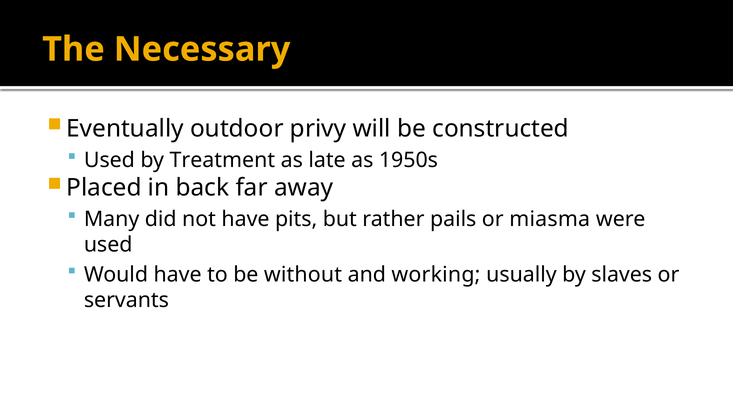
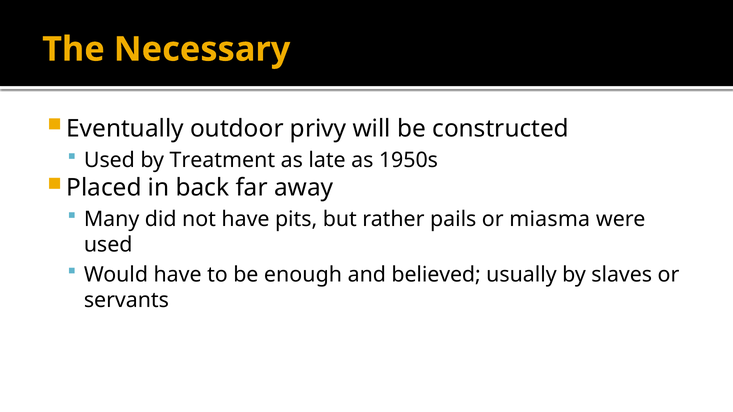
without: without -> enough (303, 275)
working: working -> believed (436, 275)
